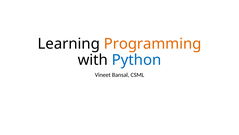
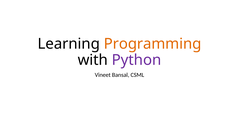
Python colour: blue -> purple (137, 60)
